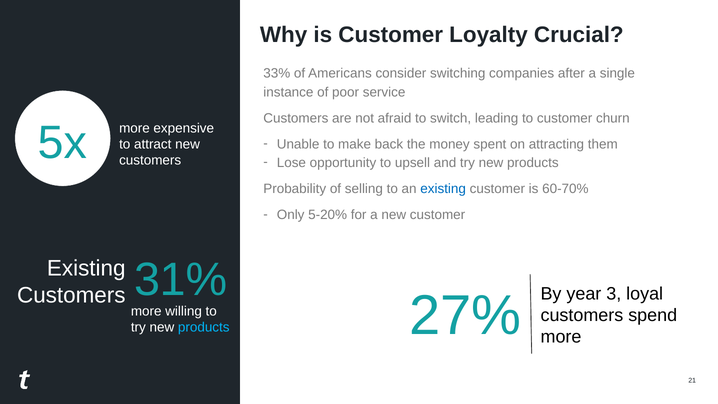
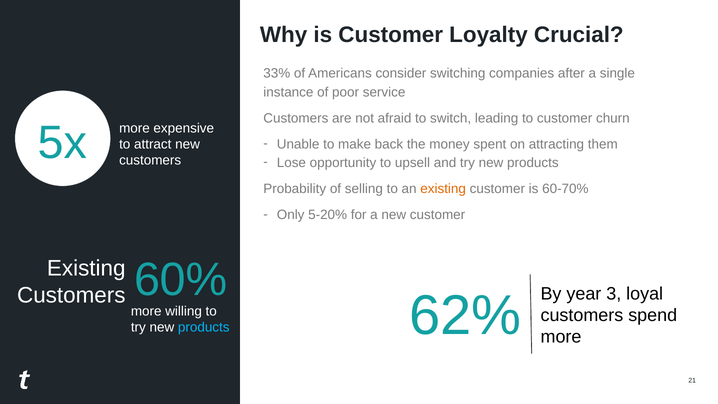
existing colour: blue -> orange (443, 189)
31%: 31% -> 60% (181, 280)
27%: 27% -> 62% (465, 315)
